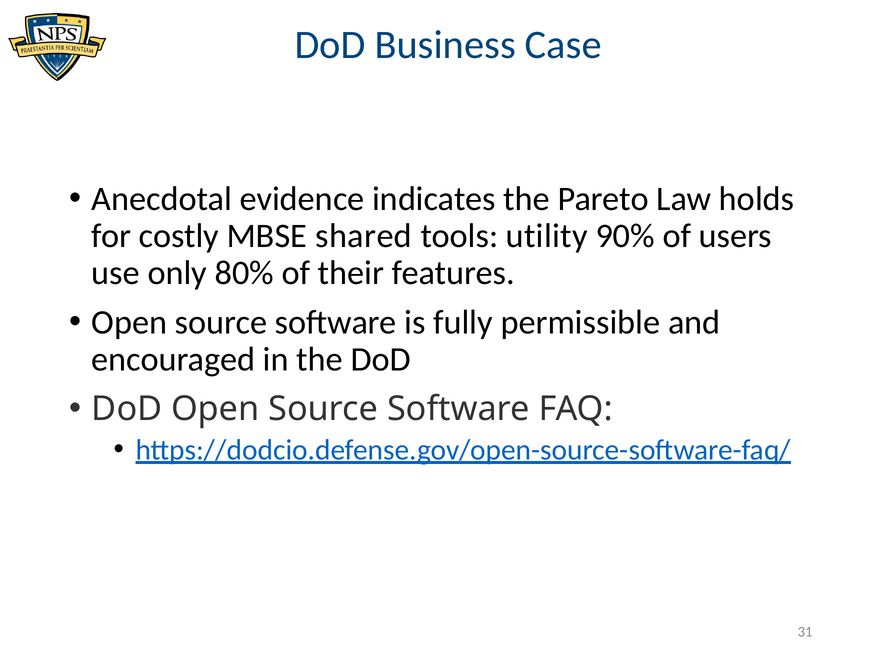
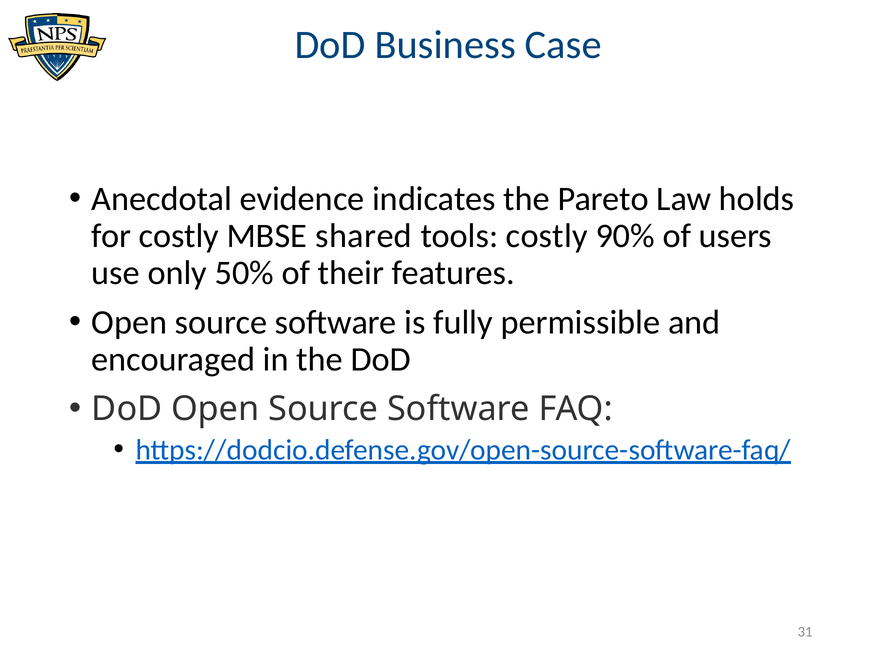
tools utility: utility -> costly (547, 236)
80%: 80% -> 50% (244, 273)
